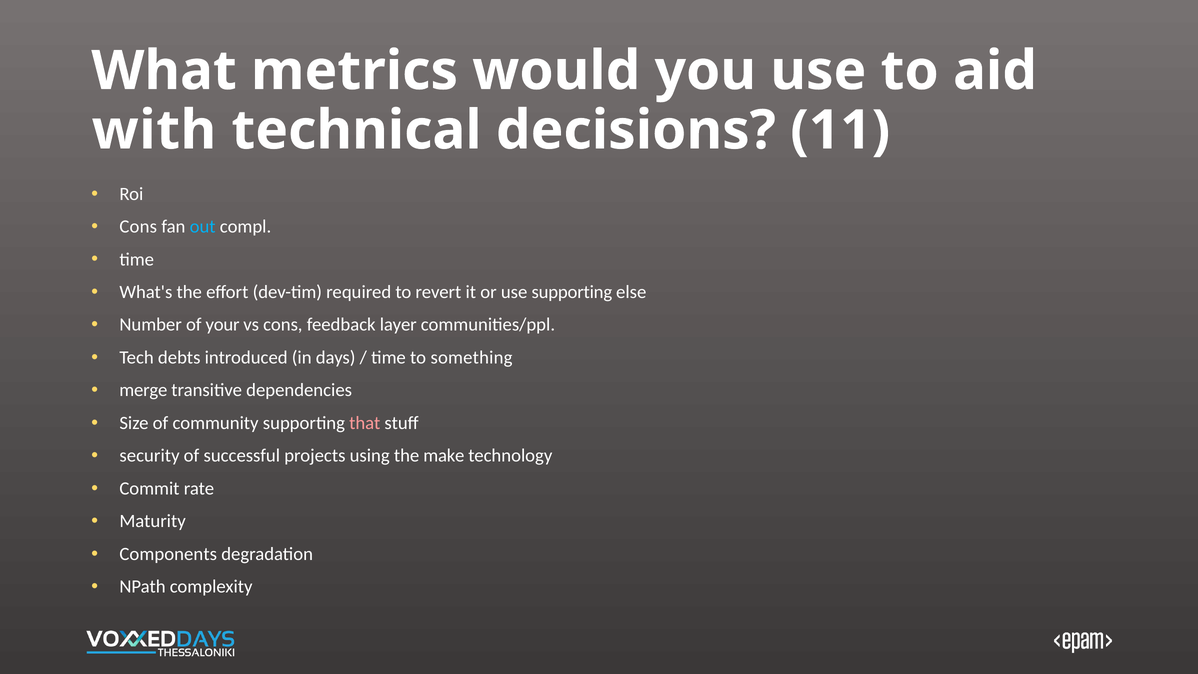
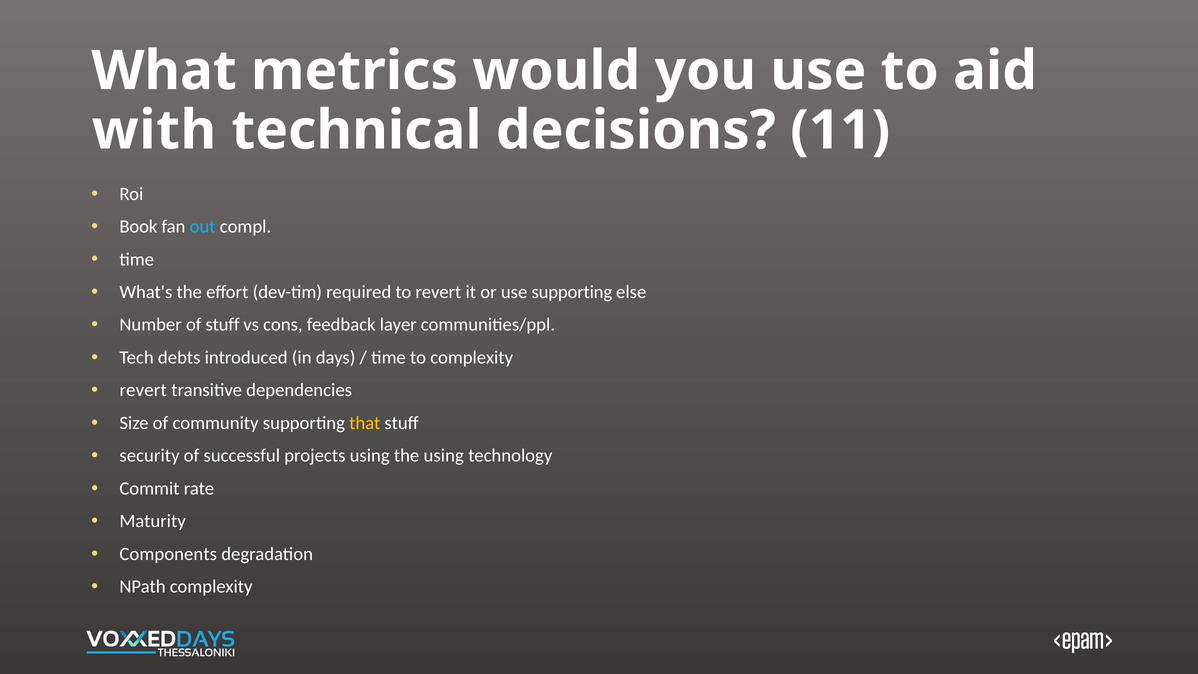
Cons: Cons -> Book (138, 227)
of your: your -> stuff (223, 325)
to something: something -> complexity (472, 357)
merge: merge -> revert (143, 390)
that colour: pink -> yellow (365, 423)
the make: make -> using (444, 456)
